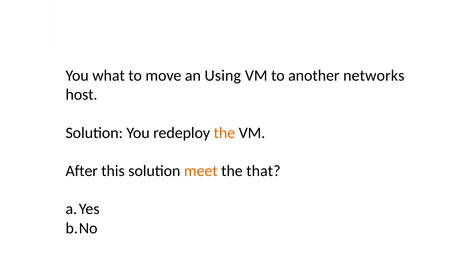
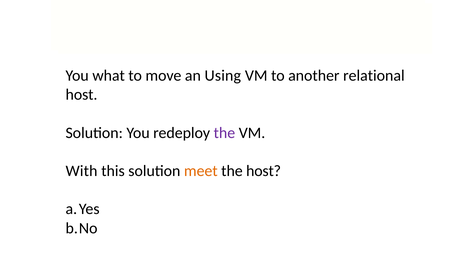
networks: networks -> relational (374, 76)
the colour: orange -> purple (224, 133)
After: After -> With (82, 171)
the that: that -> host (264, 171)
